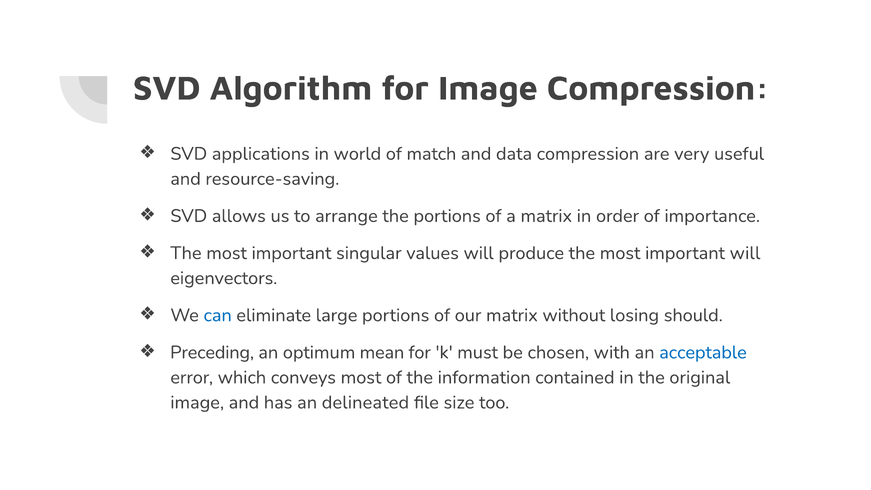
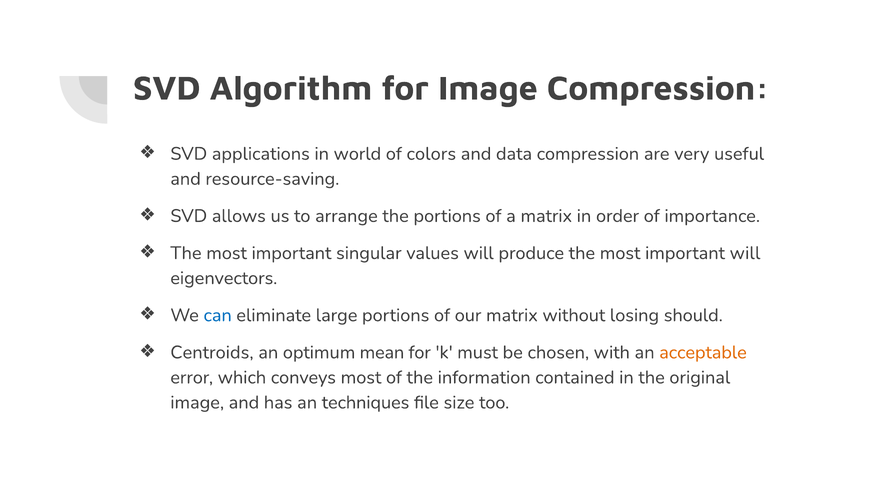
match: match -> colors (431, 154)
Preceding: Preceding -> Centroids (212, 352)
acceptable colour: blue -> orange (703, 352)
delineated: delineated -> techniques (366, 402)
